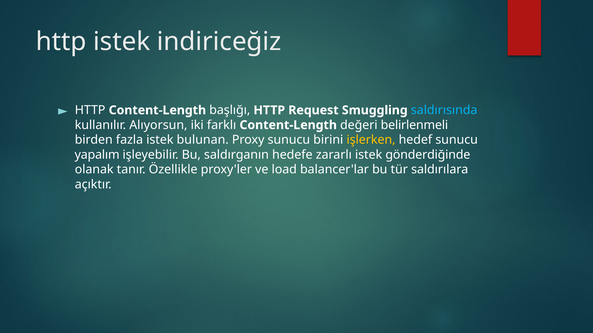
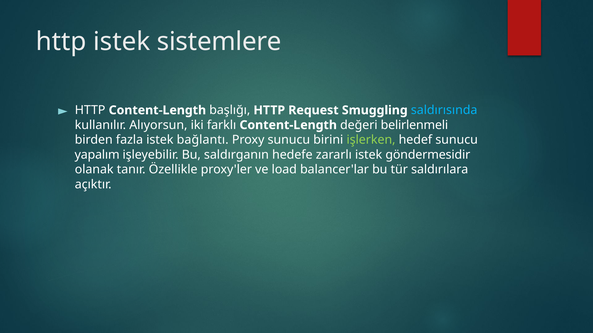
indiriceğiz: indiriceğiz -> sistemlere (219, 42)
bulunan: bulunan -> bağlantı (203, 140)
işlerken colour: yellow -> light green (371, 140)
gönderdiğinde: gönderdiğinde -> göndermesidir (428, 155)
